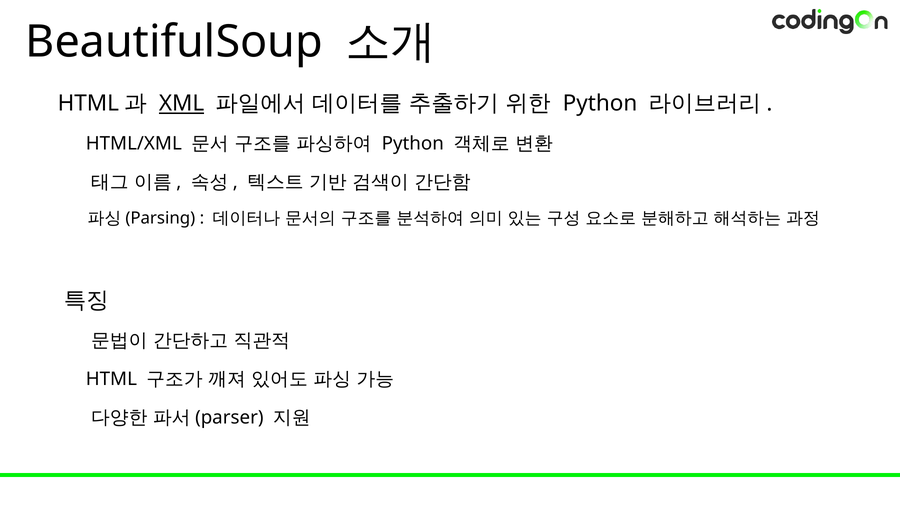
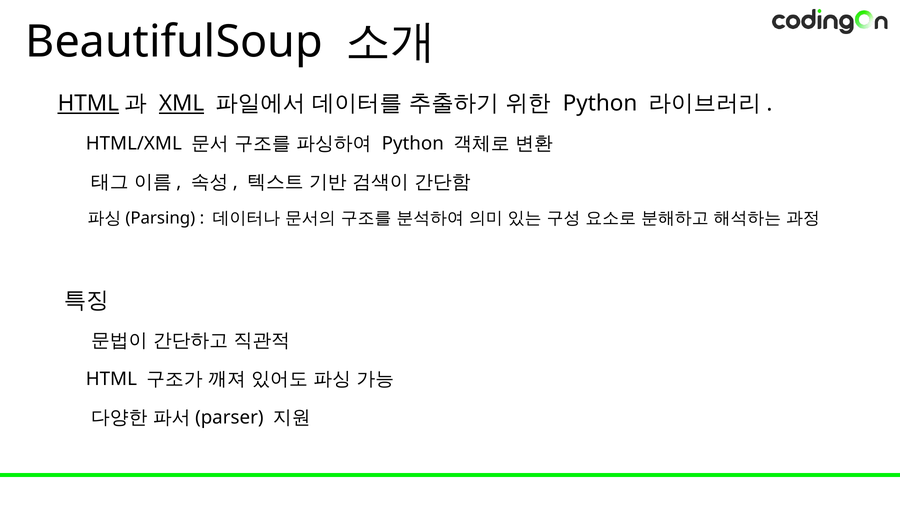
HTML underline: none -> present (88, 103)
